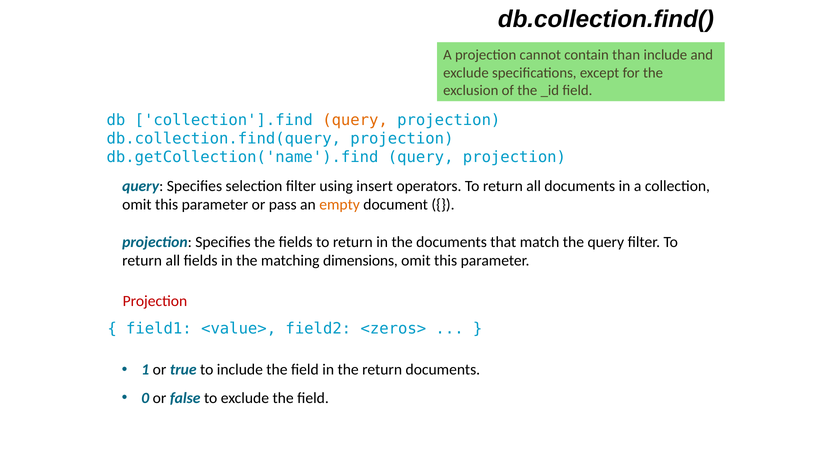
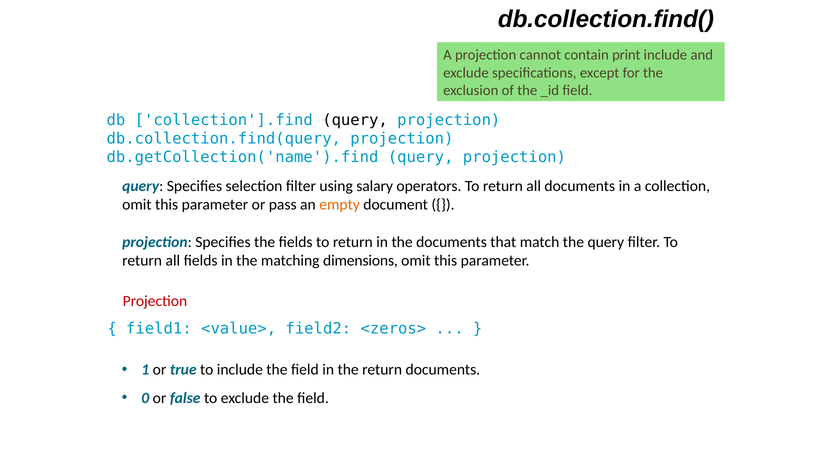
than: than -> print (626, 55)
query colour: orange -> black (355, 120)
insert: insert -> salary (375, 186)
